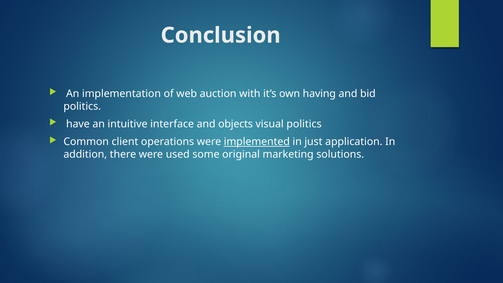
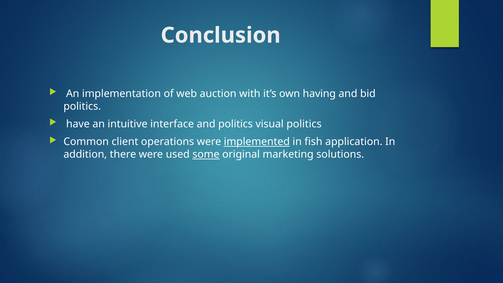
and objects: objects -> politics (236, 124)
just: just -> fish (313, 142)
some underline: none -> present (206, 154)
